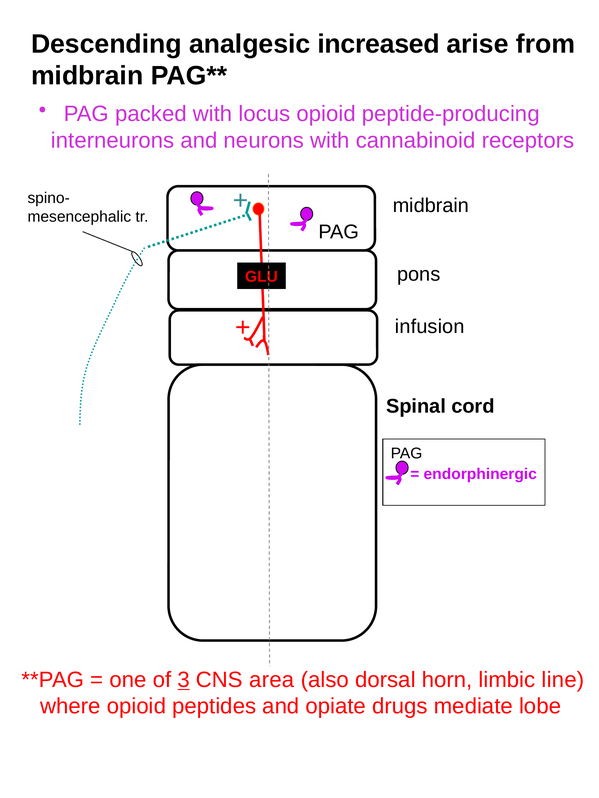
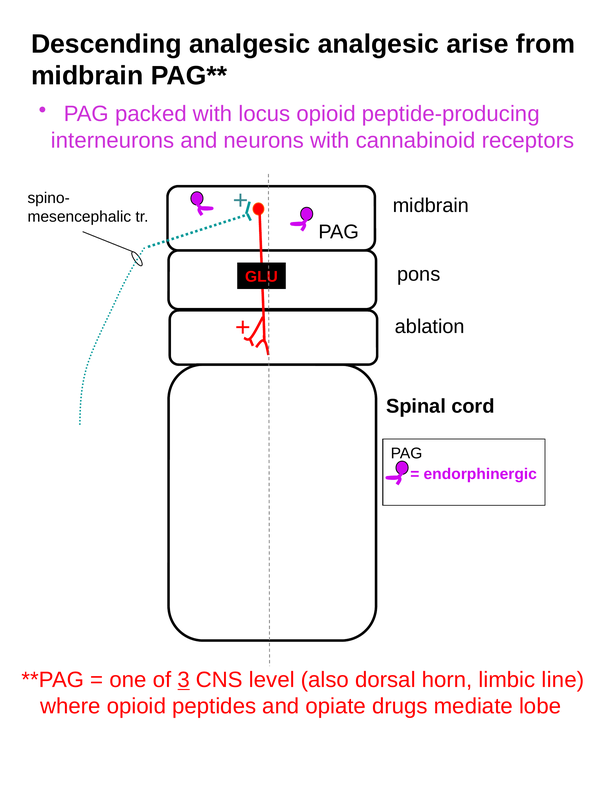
analgesic increased: increased -> analgesic (378, 44)
infusion: infusion -> ablation (430, 327)
area: area -> level (272, 680)
